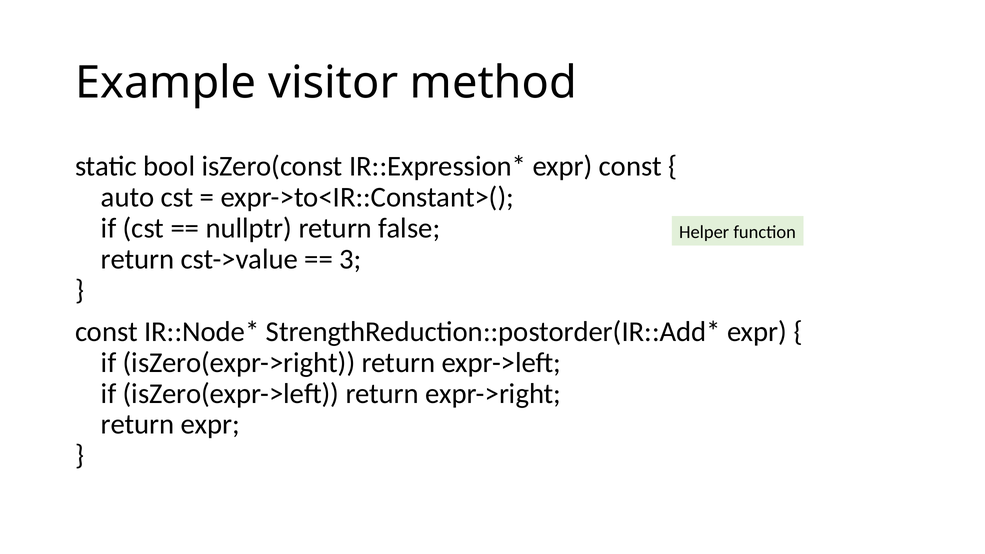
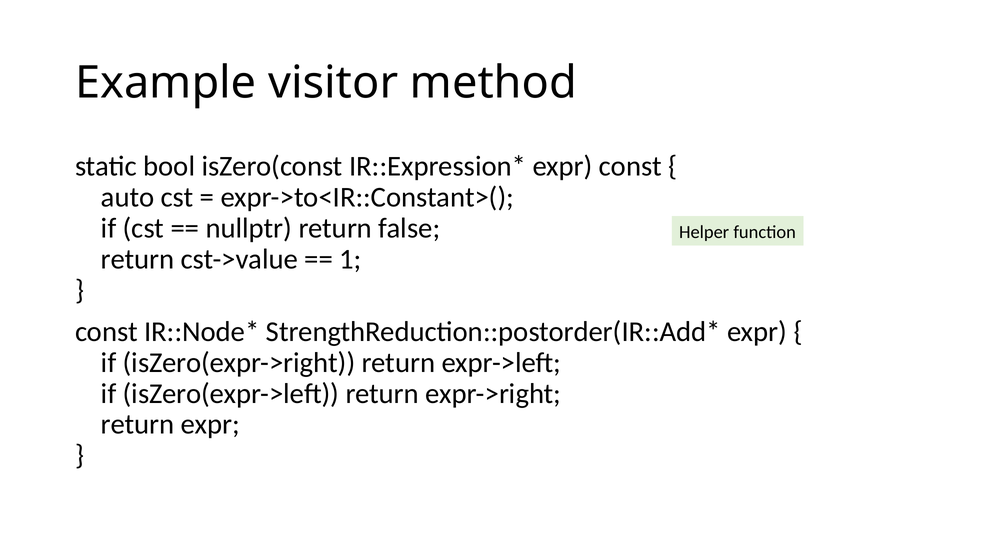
3: 3 -> 1 (351, 259)
